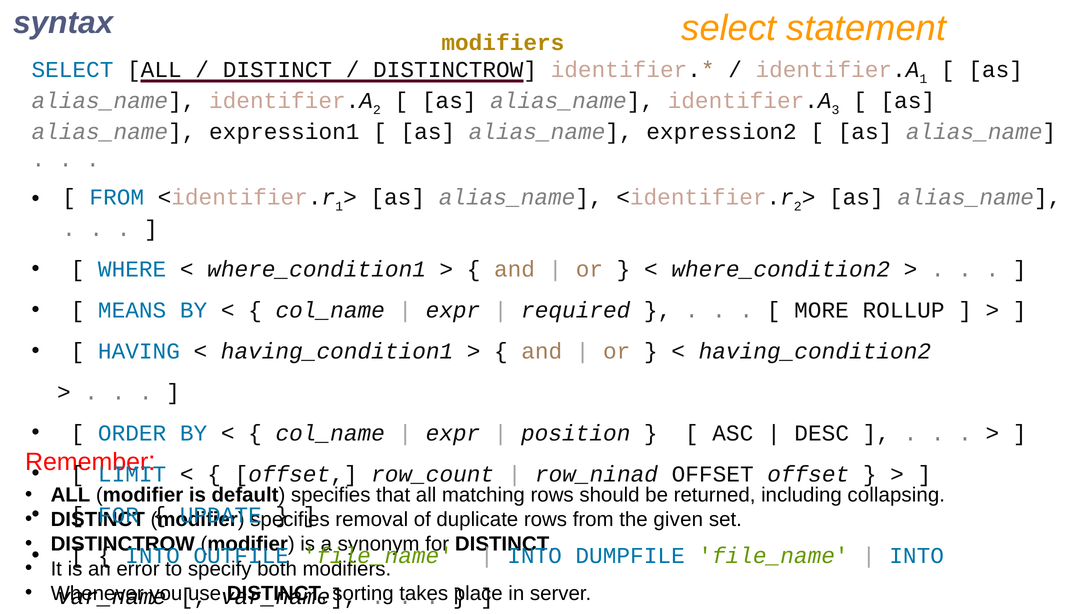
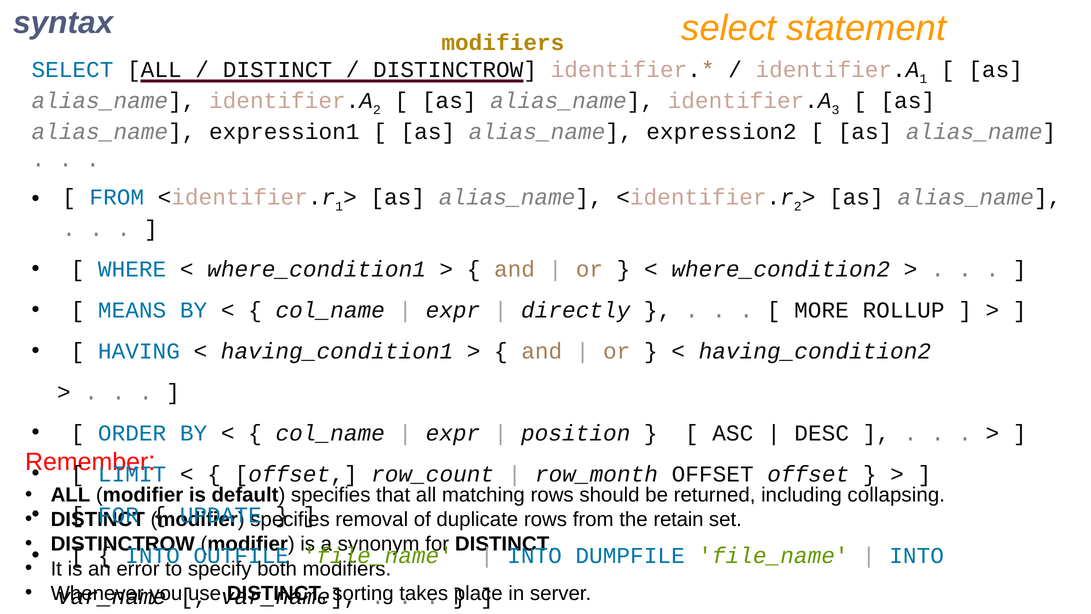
required: required -> directly (576, 310)
row_ninad: row_ninad -> row_month (597, 474)
given: given -> retain (678, 519)
